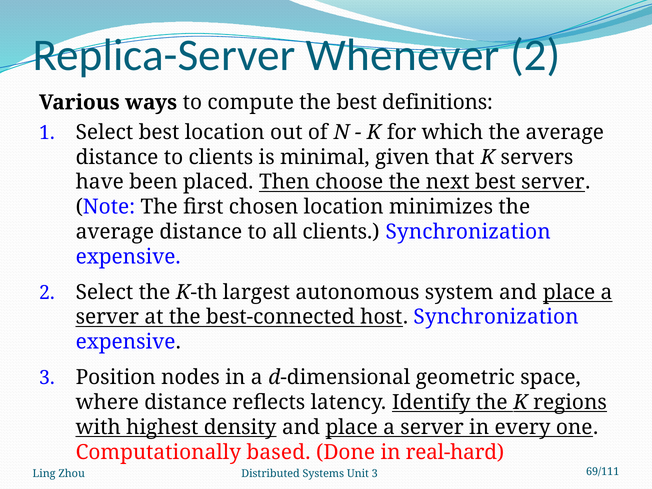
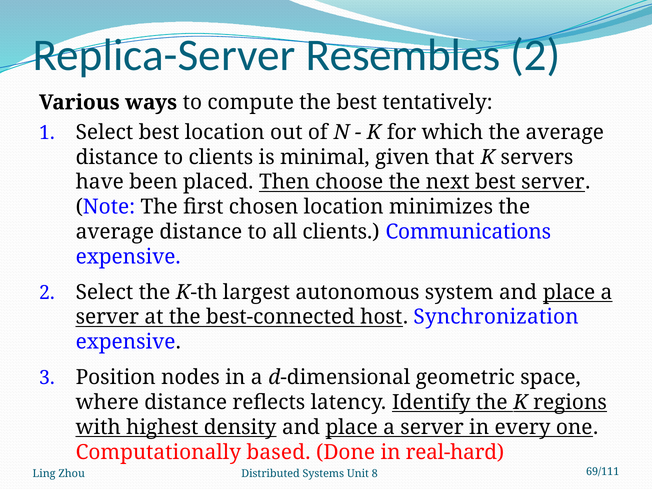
Whenever: Whenever -> Resembles (403, 55)
definitions: definitions -> tentatively (438, 102)
clients Synchronization: Synchronization -> Communications (468, 232)
Unit 3: 3 -> 8 (375, 473)
